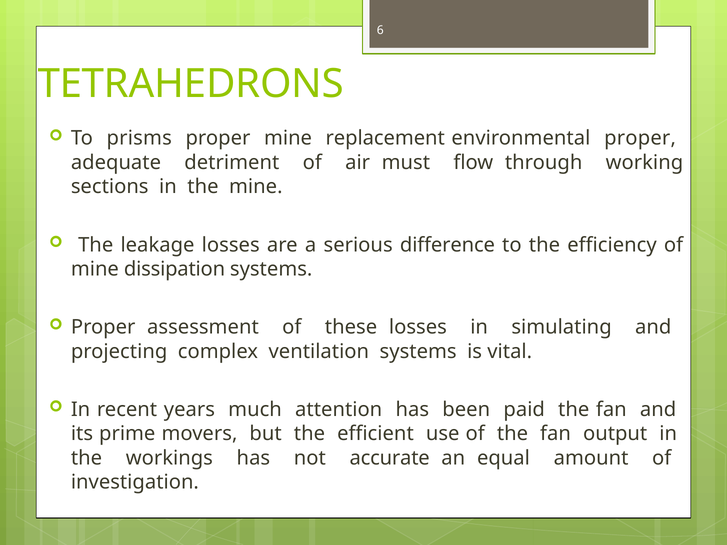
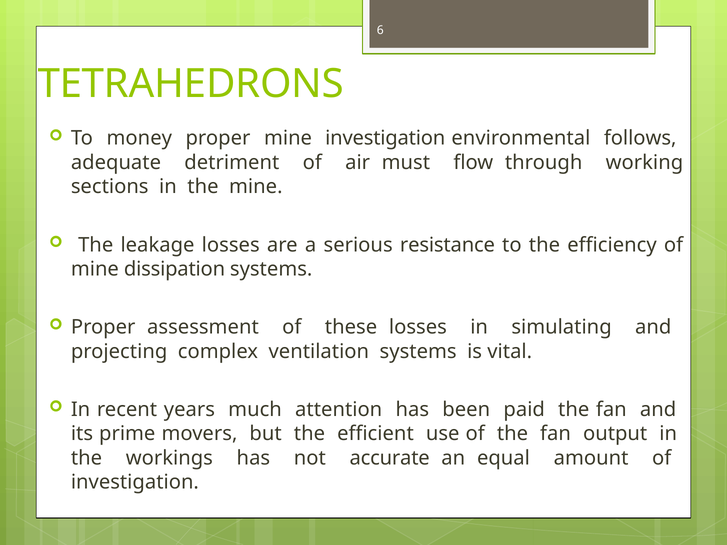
prisms: prisms -> money (139, 138)
mine replacement: replacement -> investigation (385, 138)
environmental proper: proper -> follows (640, 138)
difference: difference -> resistance (447, 245)
